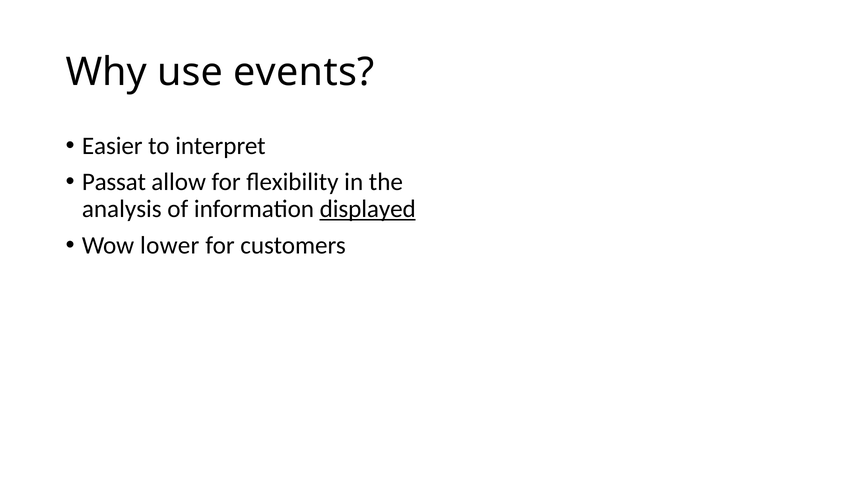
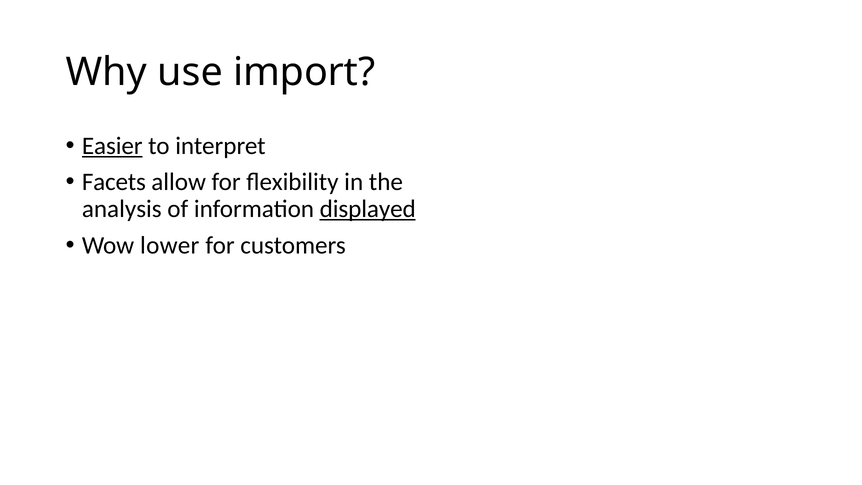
events: events -> import (304, 72)
Easier underline: none -> present (112, 146)
Passat: Passat -> Facets (114, 182)
